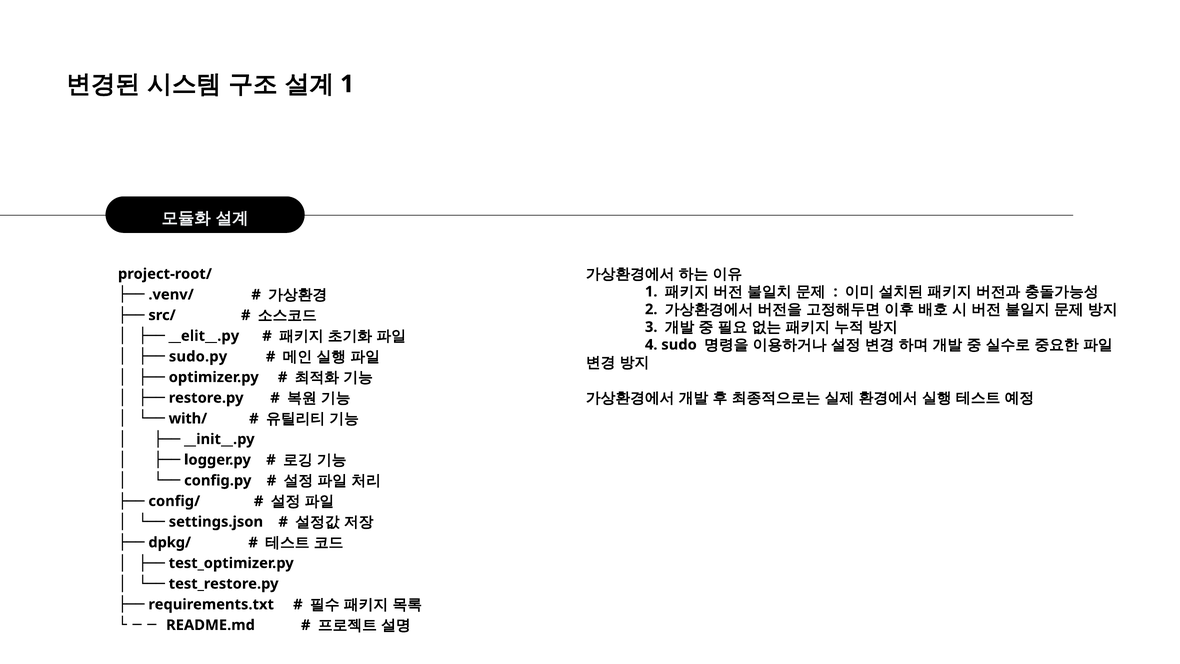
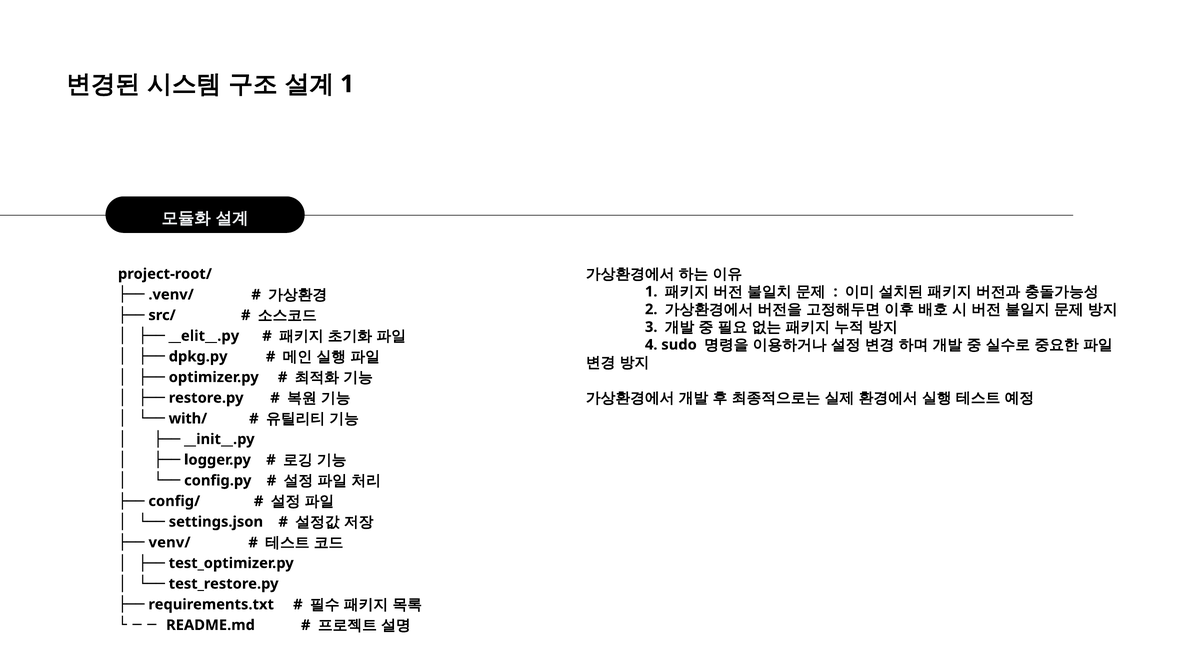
sudo.py: sudo.py -> dpkg.py (198, 356)
dpkg/: dpkg/ -> venv/ (170, 542)
